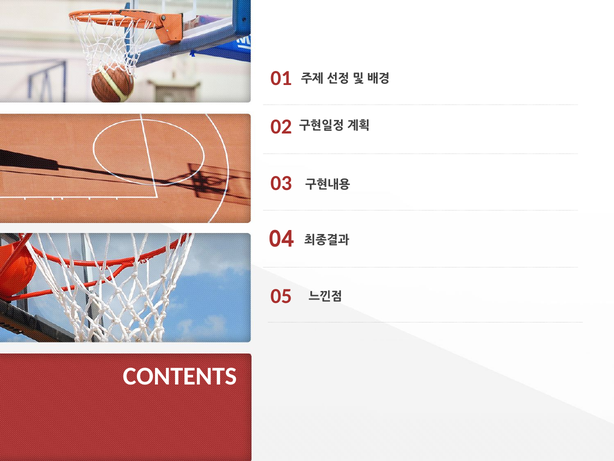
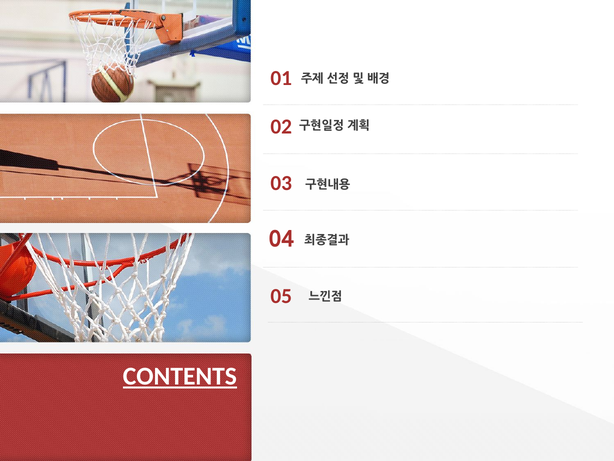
CONTENTS underline: none -> present (180, 376)
